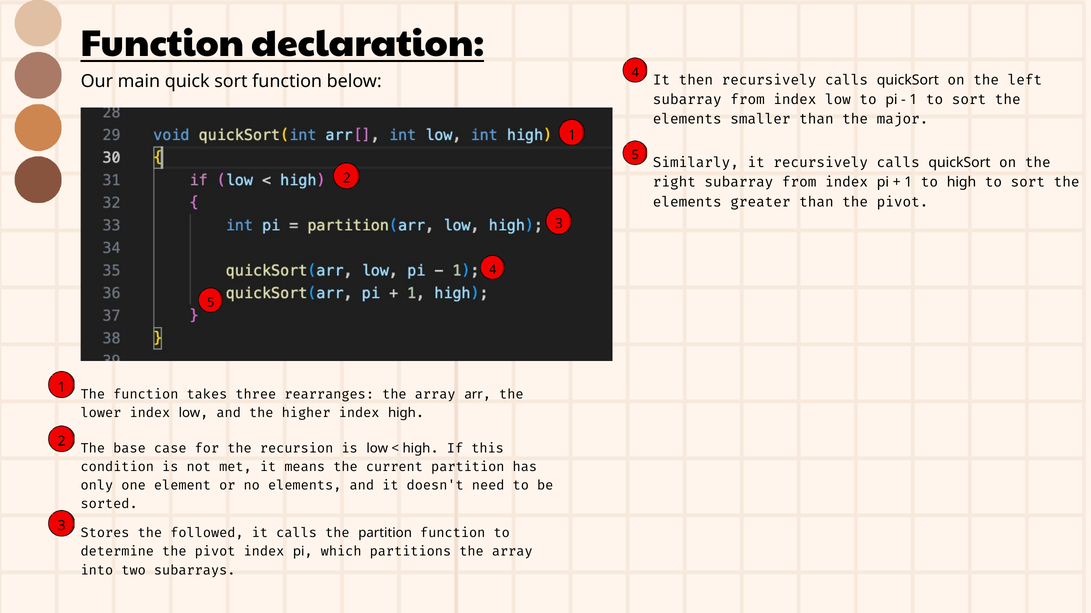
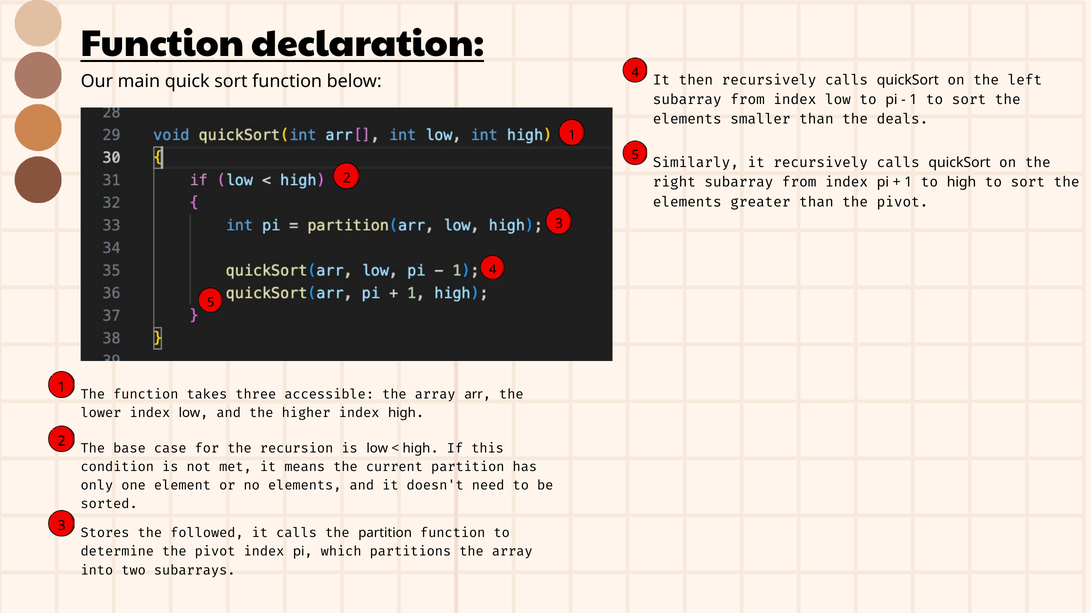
major: major -> deals (903, 119)
rearranges: rearranges -> accessible (329, 395)
